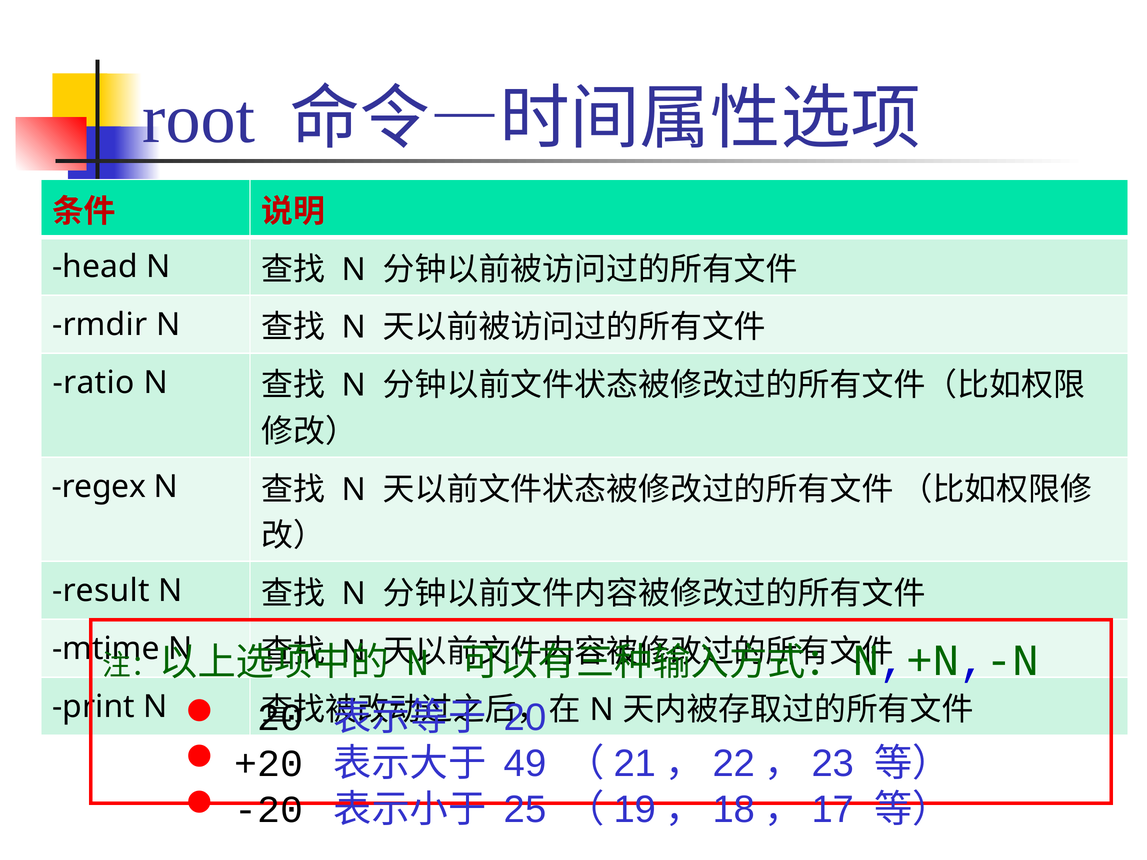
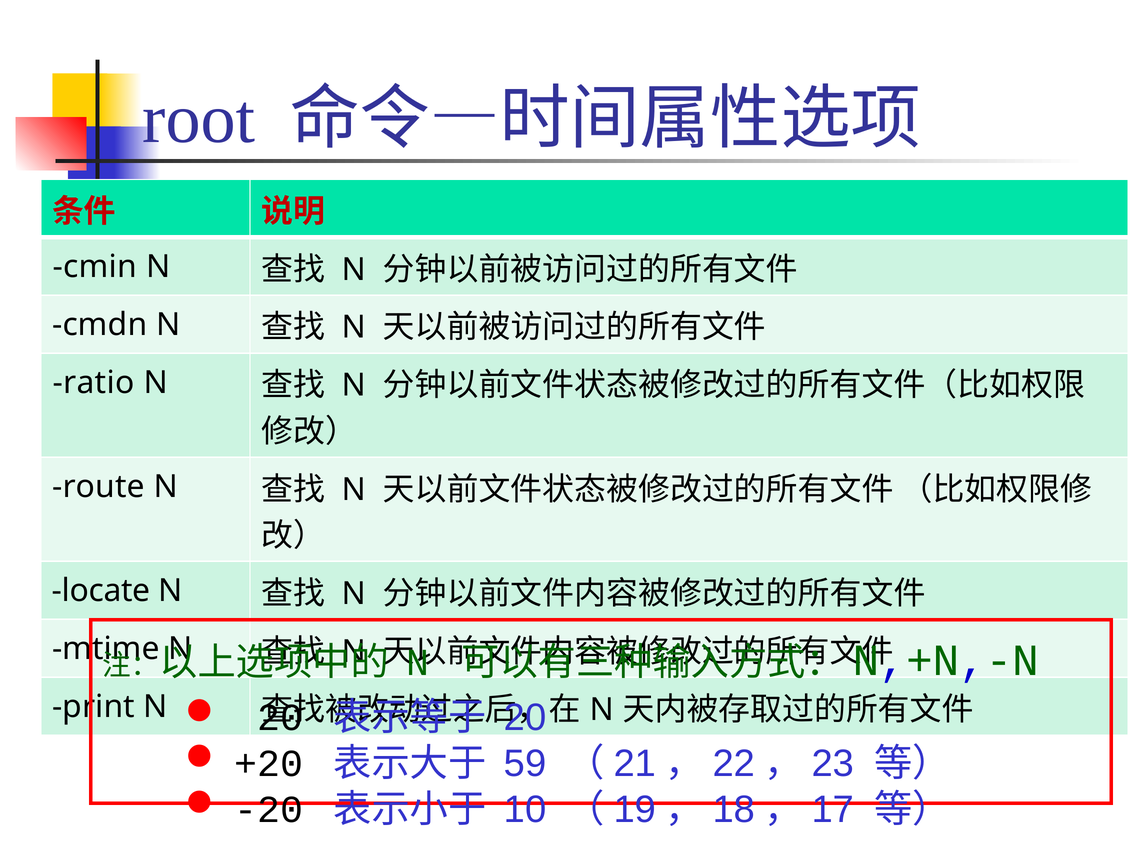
head: head -> cmin (95, 267)
rmdir: rmdir -> cmdn (100, 325)
regex: regex -> route (99, 487)
result: result -> locate (101, 591)
49: 49 -> 59 (525, 764)
25: 25 -> 10 (525, 810)
